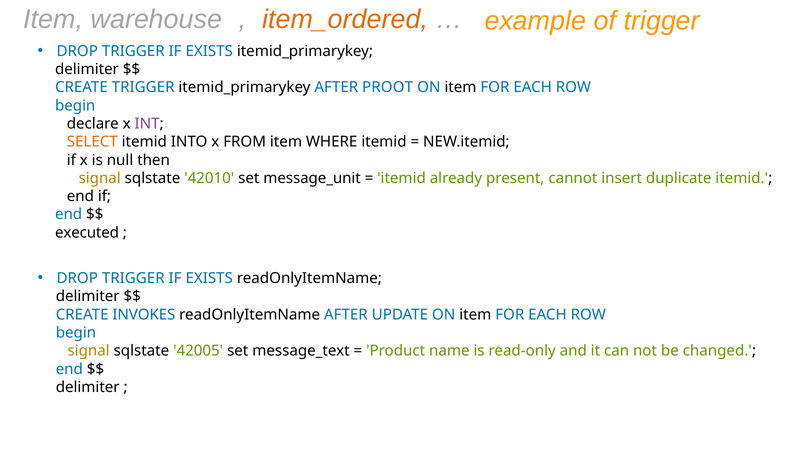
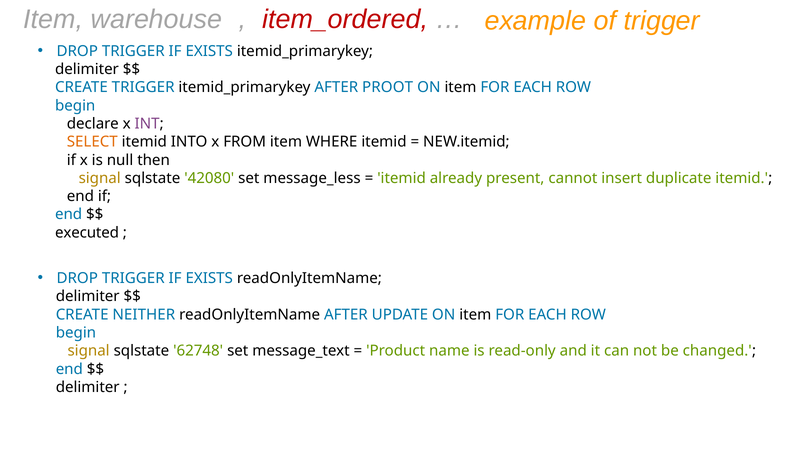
item_ordered colour: orange -> red (345, 19)
42010: 42010 -> 42080 (209, 178)
message_unit: message_unit -> message_less (312, 178)
INVOKES: INVOKES -> NEITHER (144, 314)
42005: 42005 -> 62748 (198, 351)
